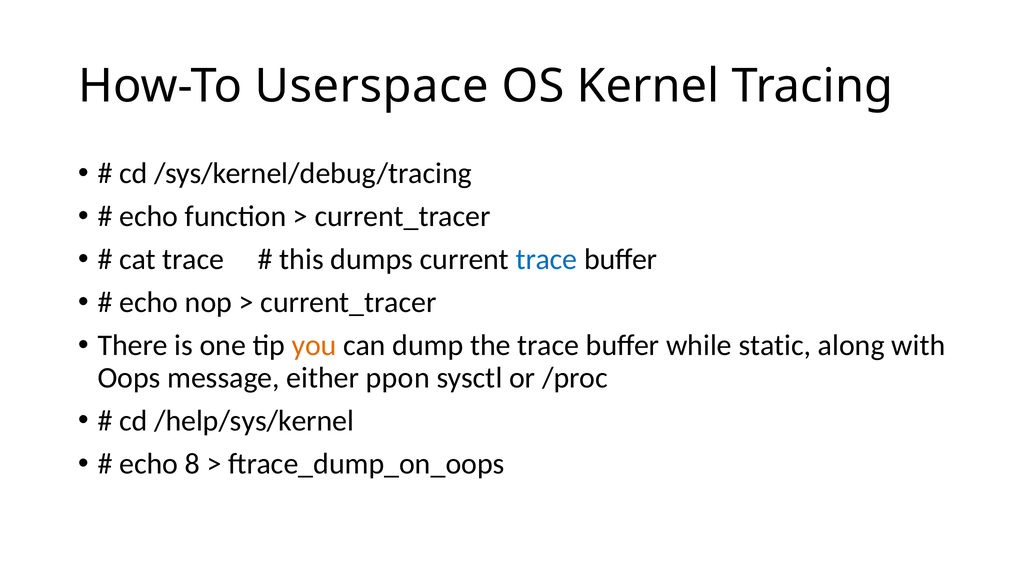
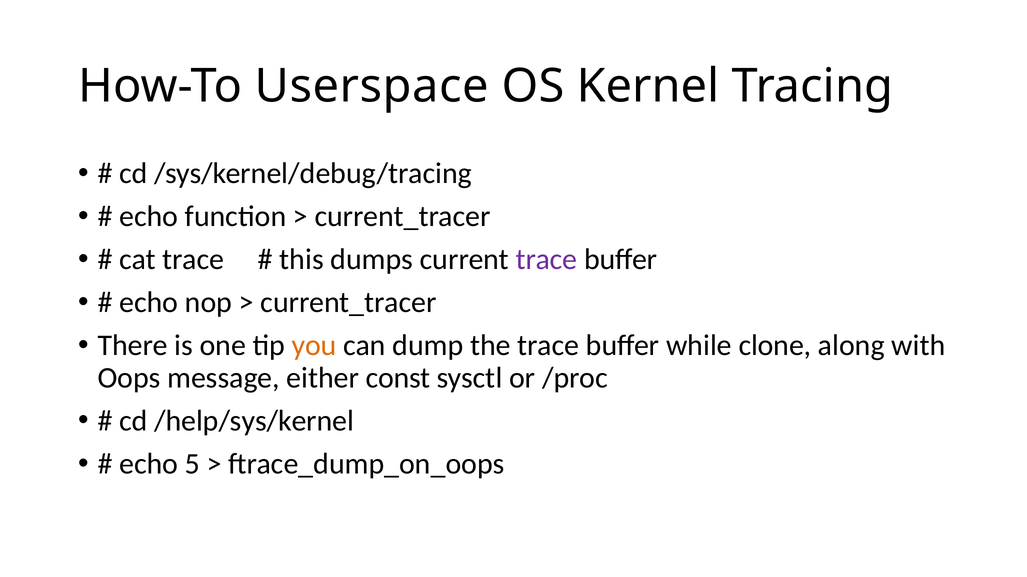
trace colour: blue -> purple (547, 260)
static: static -> clone (775, 346)
ppon: ppon -> const (398, 378)
8: 8 -> 5 (192, 464)
